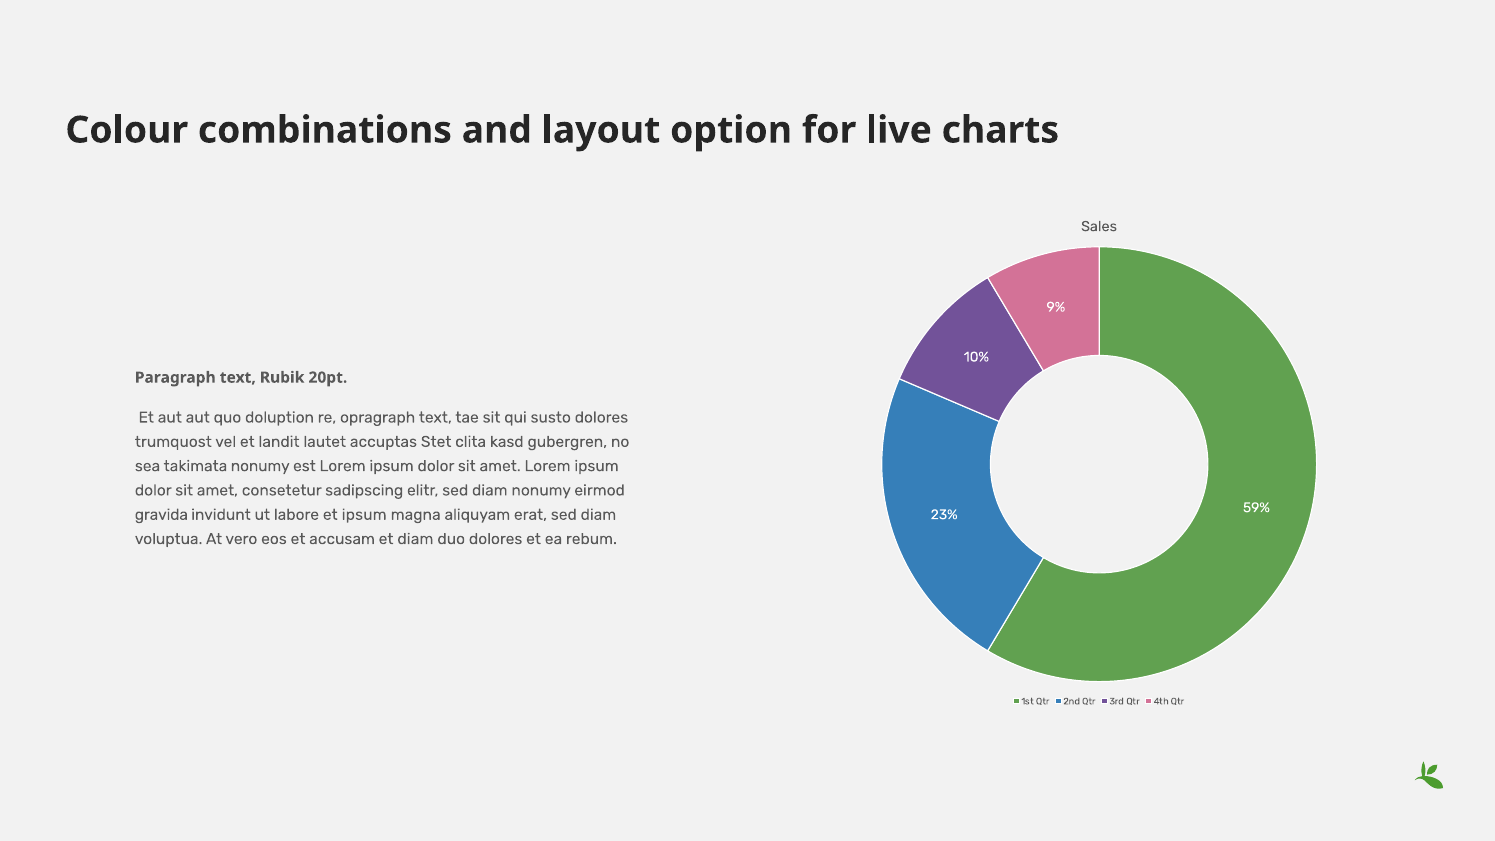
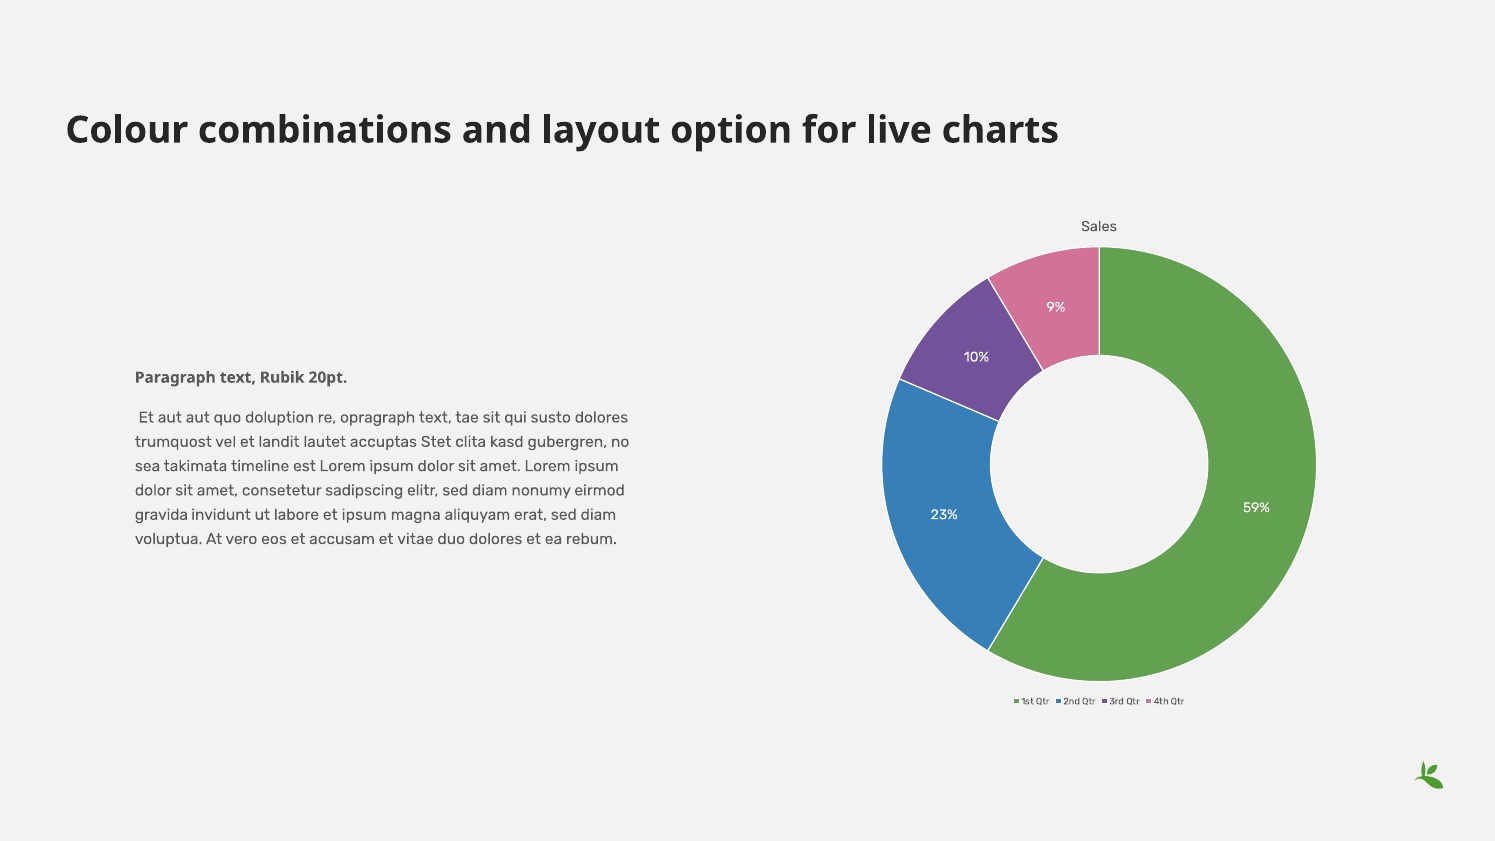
takimata nonumy: nonumy -> timeline (260, 466)
et diam: diam -> vitae (415, 539)
